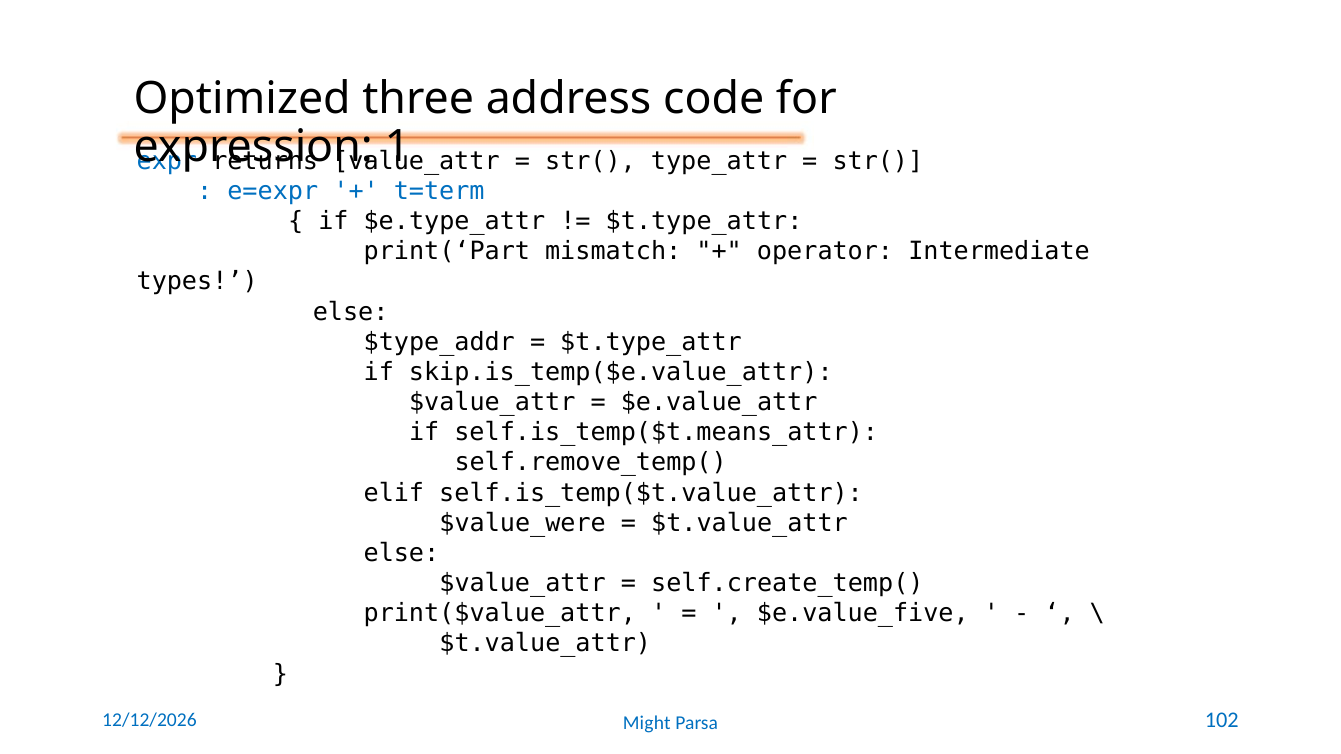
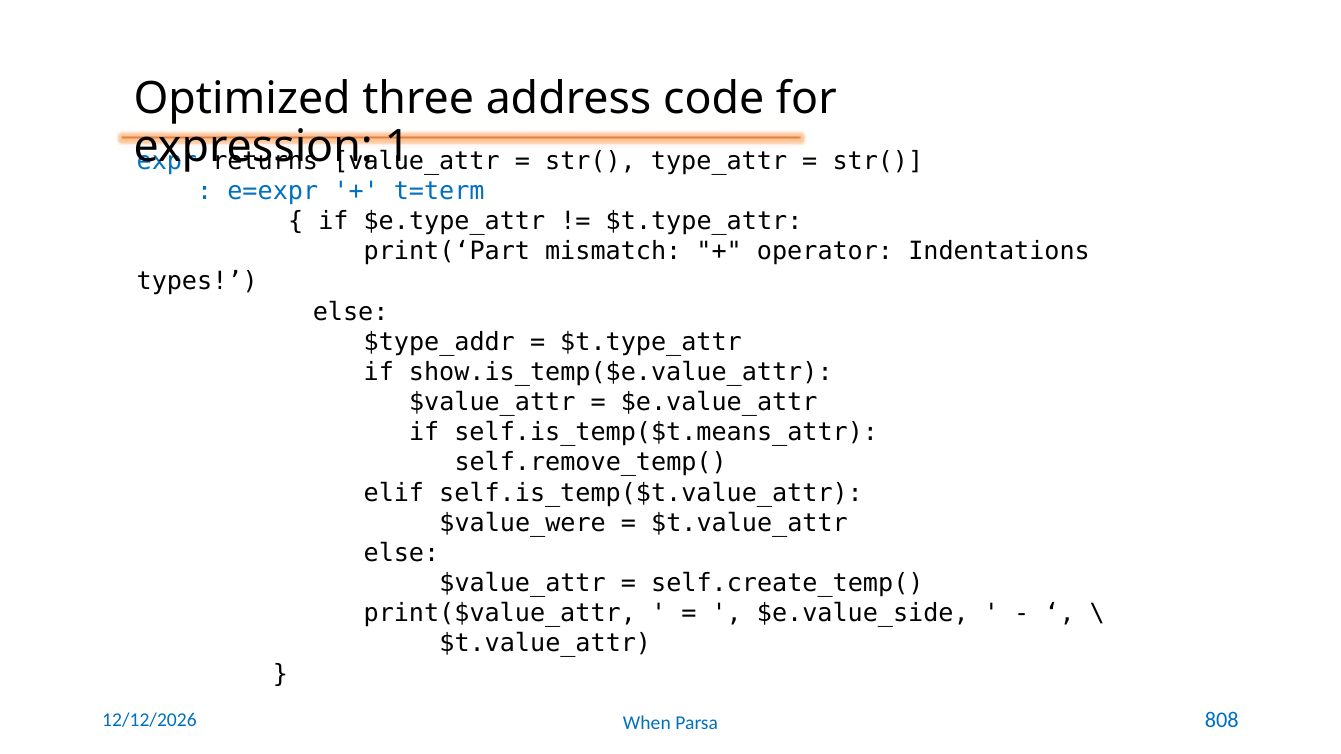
Intermediate: Intermediate -> Indentations (999, 252)
skip.is_temp($e.value_attr: skip.is_temp($e.value_attr -> show.is_temp($e.value_attr (621, 372)
$e.value_five: $e.value_five -> $e.value_side (863, 614)
Might: Might -> When (647, 723)
102: 102 -> 808 (1222, 720)
